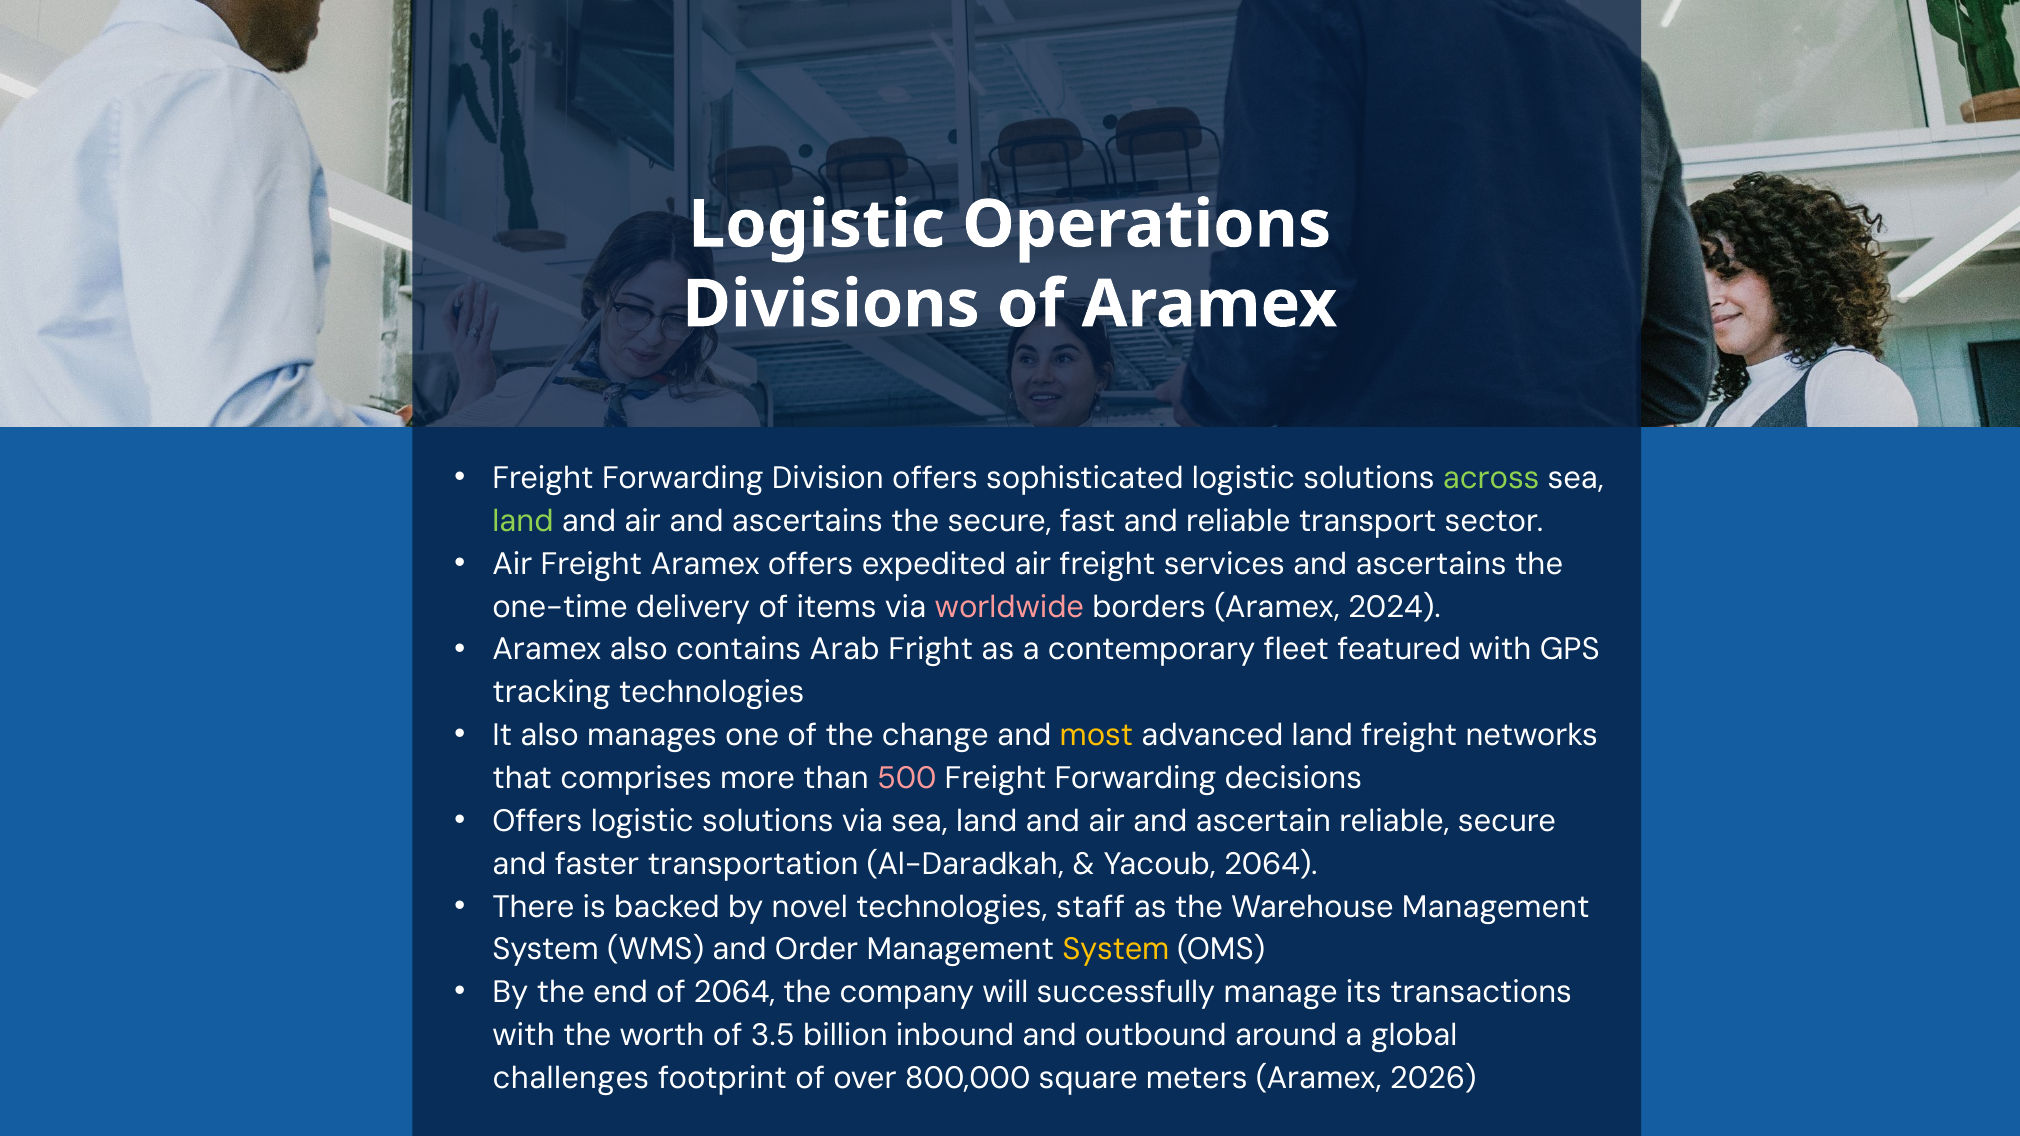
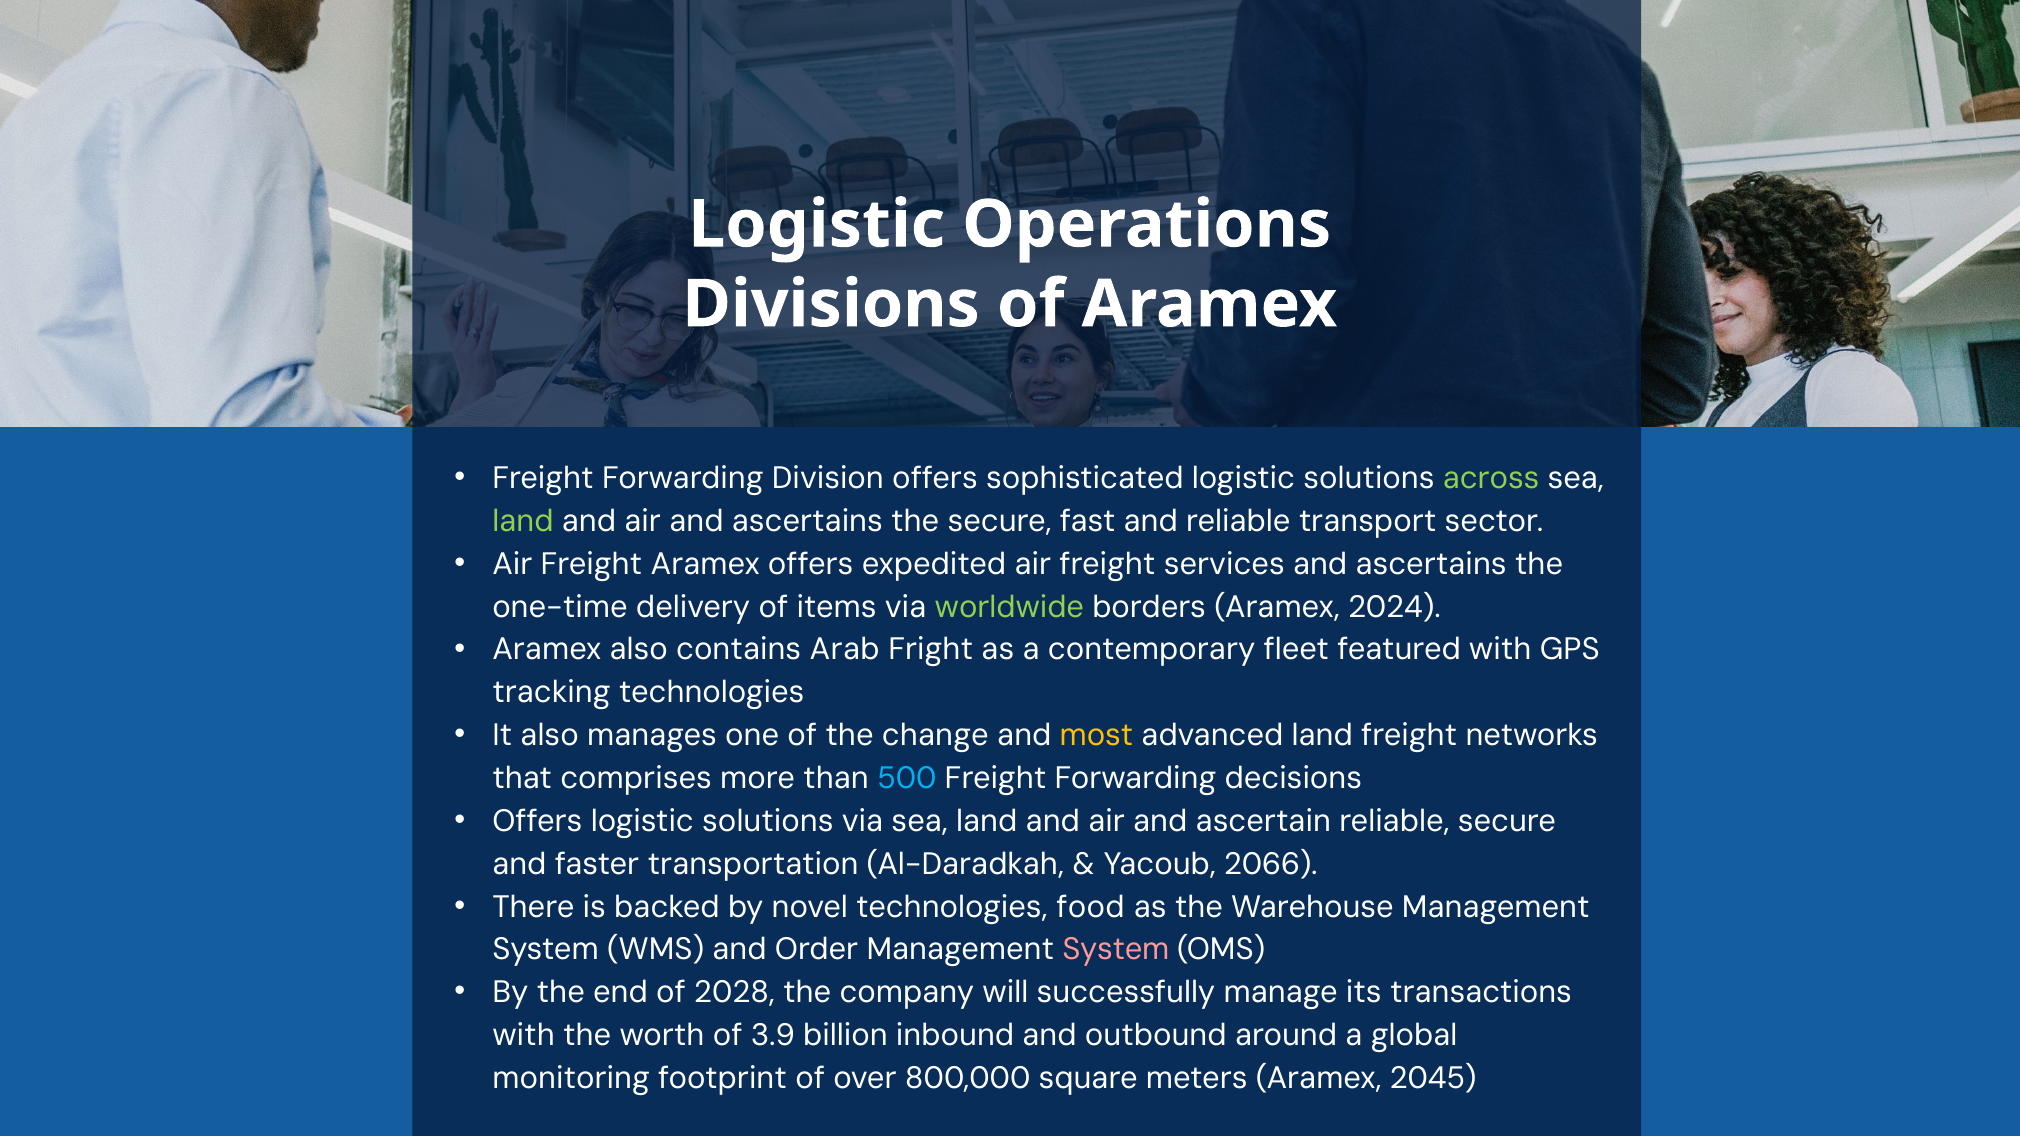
worldwide colour: pink -> light green (1009, 607)
500 colour: pink -> light blue (907, 778)
Yacoub 2064: 2064 -> 2066 (1271, 864)
staff: staff -> food (1090, 907)
System colour: yellow -> pink (1116, 950)
of 2064: 2064 -> 2028 (734, 993)
3.5: 3.5 -> 3.9 (773, 1036)
challenges: challenges -> monitoring (571, 1078)
2026: 2026 -> 2045 (1433, 1078)
